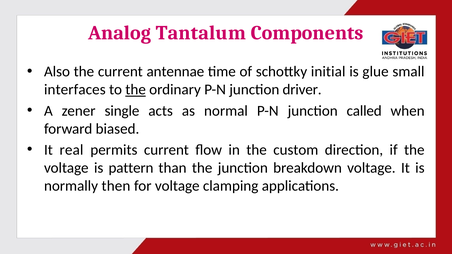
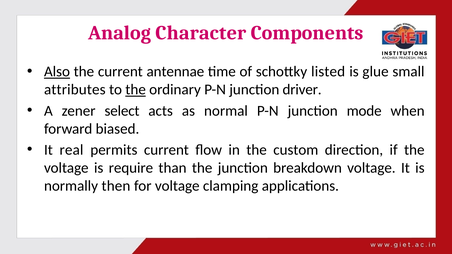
Tantalum: Tantalum -> Character (201, 33)
Also underline: none -> present (57, 72)
initial: initial -> listed (328, 72)
interfaces: interfaces -> attributes (75, 90)
single: single -> select (122, 111)
called: called -> mode (364, 111)
pattern: pattern -> require (131, 168)
